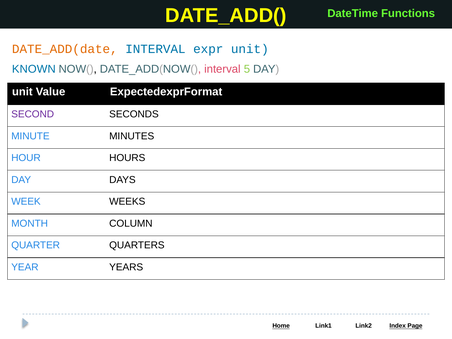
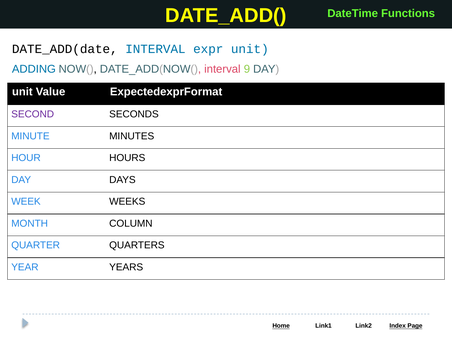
DATE_ADD(date colour: orange -> black (65, 49)
KNOWN: KNOWN -> ADDING (34, 69)
5: 5 -> 9 (247, 69)
